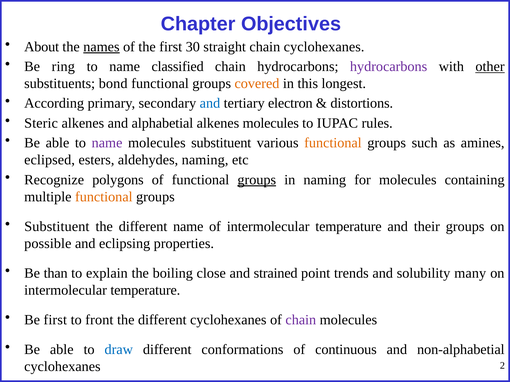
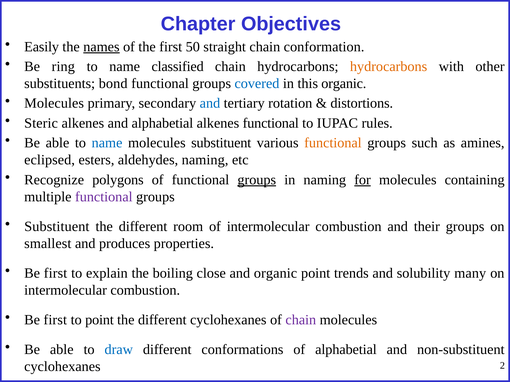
About: About -> Easily (42, 47)
30: 30 -> 50 (193, 47)
chain cyclohexanes: cyclohexanes -> conformation (324, 47)
hydrocarbons colour: purple -> orange (389, 67)
other underline: present -> none (490, 67)
covered colour: orange -> blue (257, 84)
this longest: longest -> organic (344, 84)
According: According -> Molecules (54, 103)
electron: electron -> rotation (290, 103)
alkenes molecules: molecules -> functional (271, 123)
name colour: purple -> blue (107, 143)
for underline: none -> present (363, 180)
functional colour: orange -> purple (104, 197)
different name: name -> room (188, 227)
of intermolecular temperature: temperature -> combustion (348, 227)
possible: possible -> smallest (48, 244)
eclipsing: eclipsing -> produces (125, 244)
than: than -> first (56, 273)
and strained: strained -> organic (276, 273)
temperature: temperature -> combustion (145, 290)
to front: front -> point (99, 320)
of continuous: continuous -> alphabetial (346, 350)
non-alphabetial: non-alphabetial -> non-substituent (461, 350)
